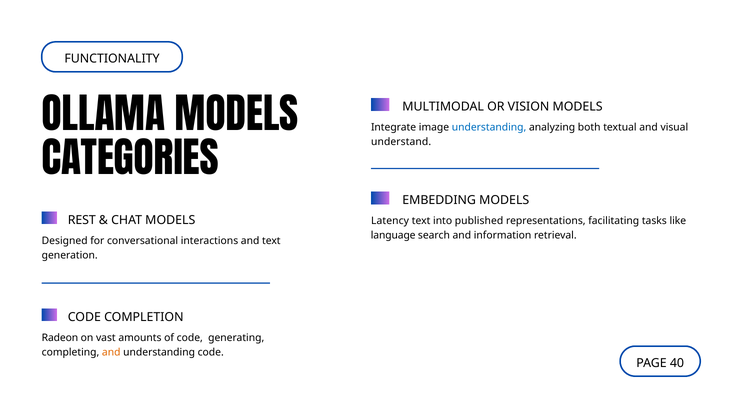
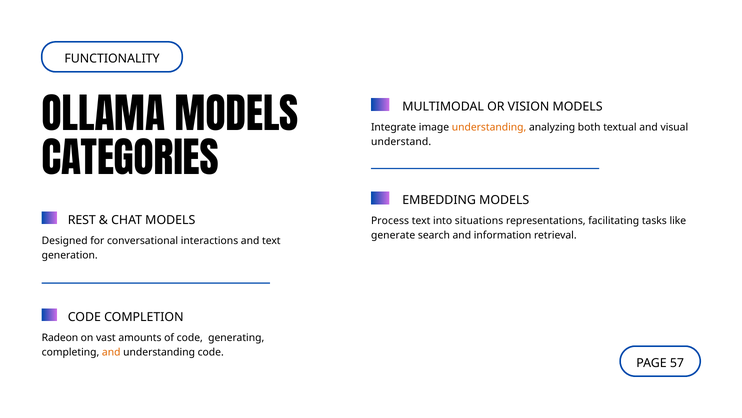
understanding colour: blue -> orange (489, 127)
Latency: Latency -> Process (390, 221)
published: published -> situations (479, 221)
language: language -> generate (393, 235)
40: 40 -> 57 (677, 363)
